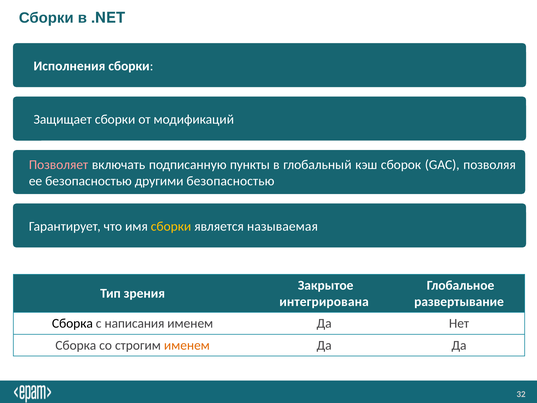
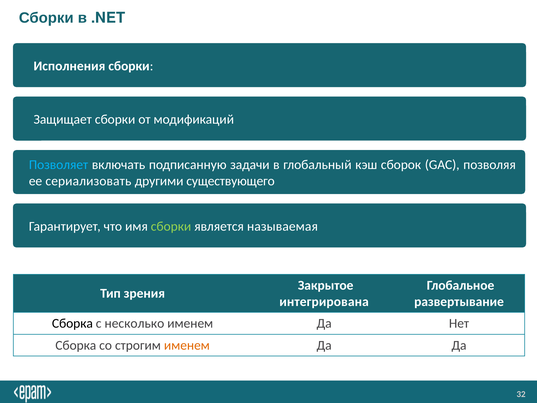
Позволяет colour: pink -> light blue (59, 165)
пункты: пункты -> задачи (250, 165)
ее безопасностью: безопасностью -> сериализовать (88, 181)
другими безопасностью: безопасностью -> существующего (231, 181)
сборки colour: yellow -> light green (171, 226)
написания: написания -> несколько (134, 323)
